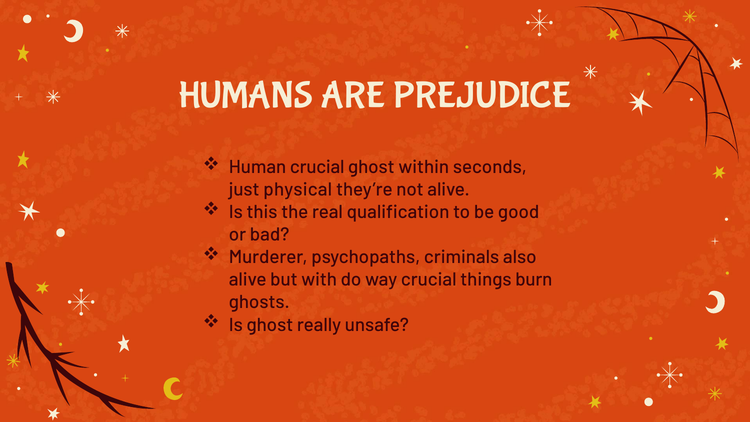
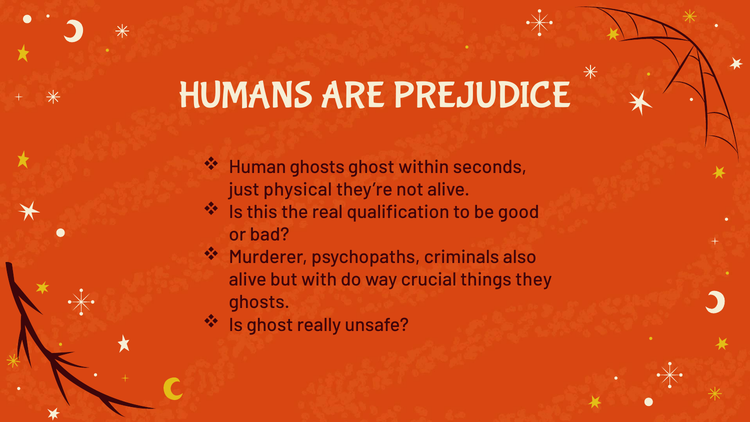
Human crucial: crucial -> ghosts (317, 167)
burn: burn -> they (534, 280)
